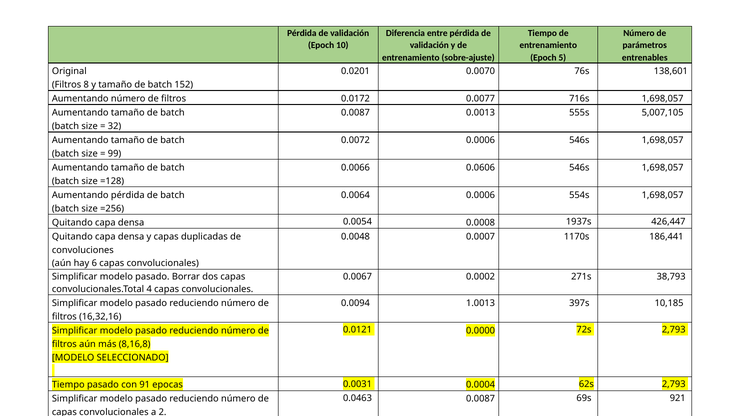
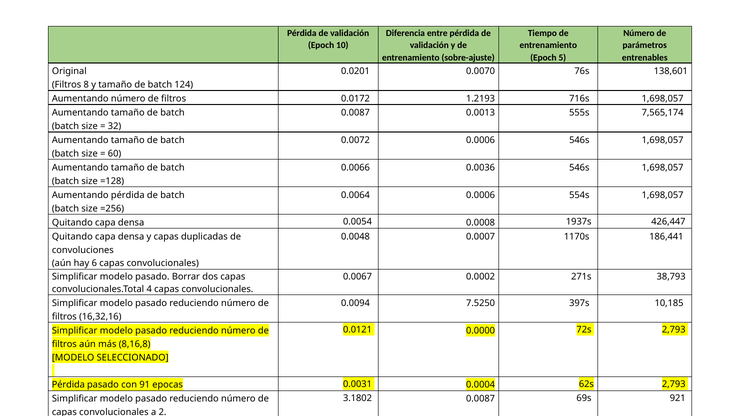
152: 152 -> 124 (184, 85)
0.0077: 0.0077 -> 1.2193 (481, 99)
5,007,105: 5,007,105 -> 7,565,174 (663, 113)
99: 99 -> 60 (115, 154)
0.0606: 0.0606 -> 0.0036 (481, 168)
1.0013: 1.0013 -> 7.5250 (481, 303)
Tiempo: Tiempo -> Pérdida (68, 385)
0.0463: 0.0463 -> 3.1802 (358, 398)
